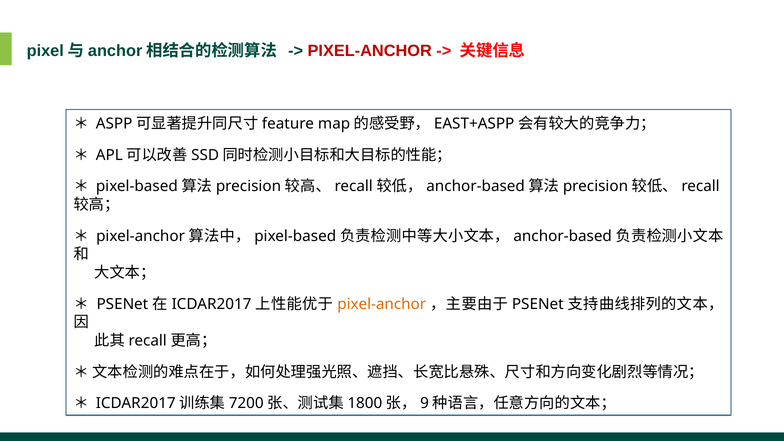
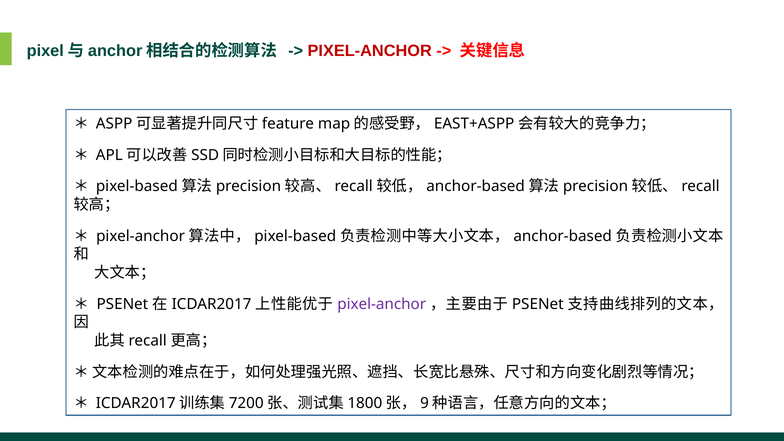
pixel-anchor colour: orange -> purple (382, 304)
